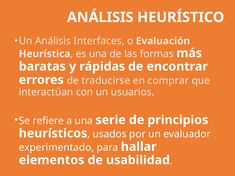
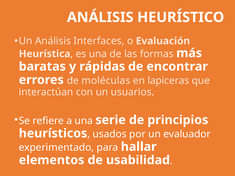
traducirse: traducirse -> moléculas (106, 81)
comprar: comprar -> lapiceras (168, 81)
